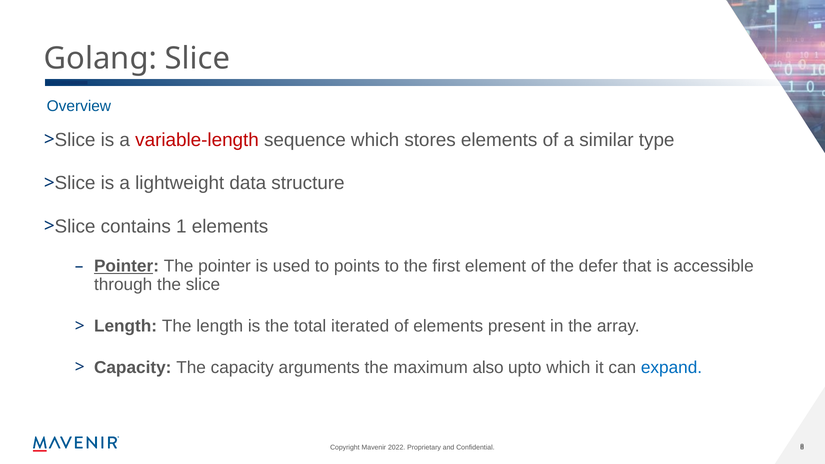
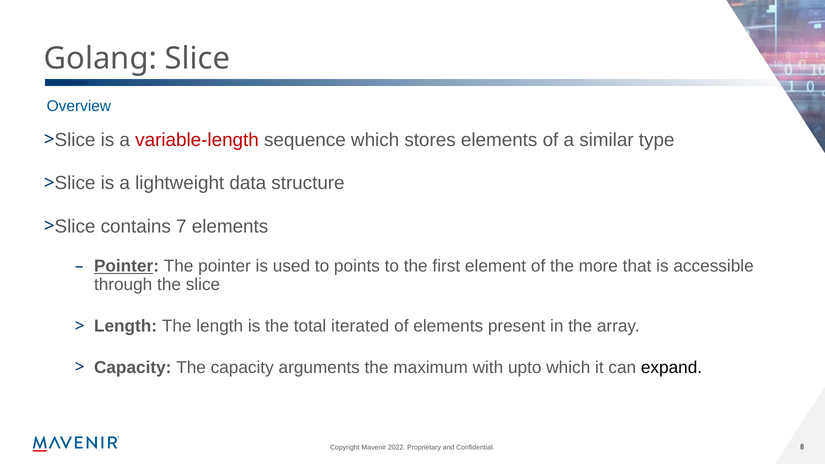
1: 1 -> 7 (181, 226)
defer: defer -> more (598, 266)
also: also -> with (488, 368)
expand colour: blue -> black (672, 368)
